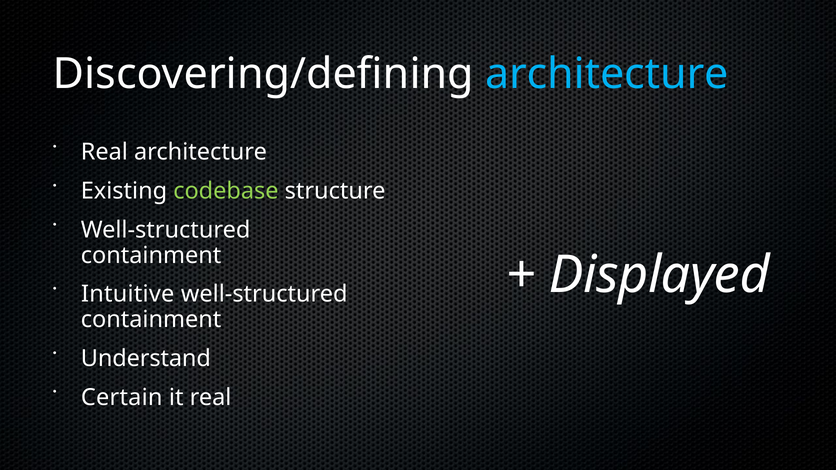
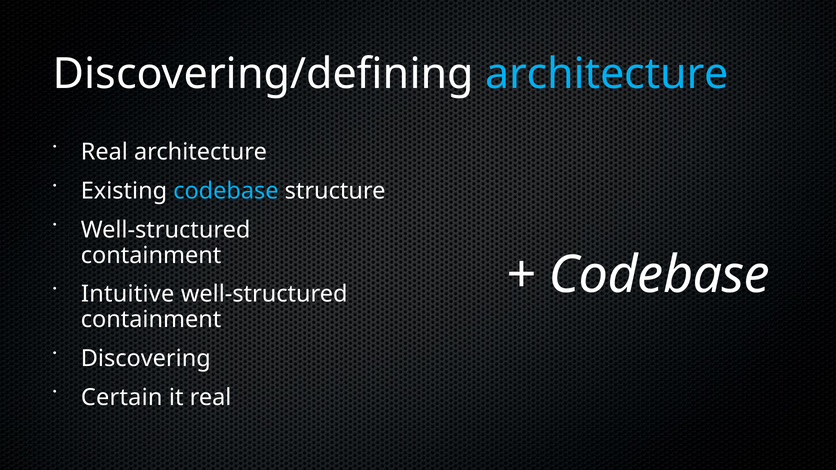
codebase colour: light green -> light blue (226, 191)
Displayed: Displayed -> Codebase (659, 275)
Understand: Understand -> Discovering (146, 359)
